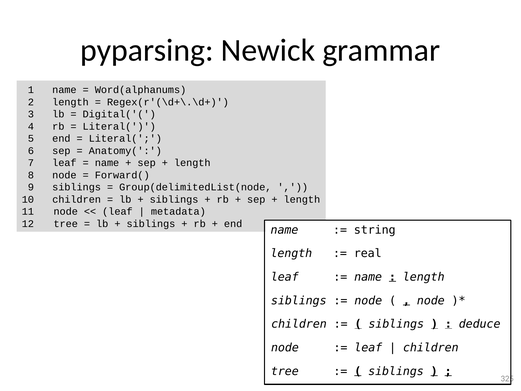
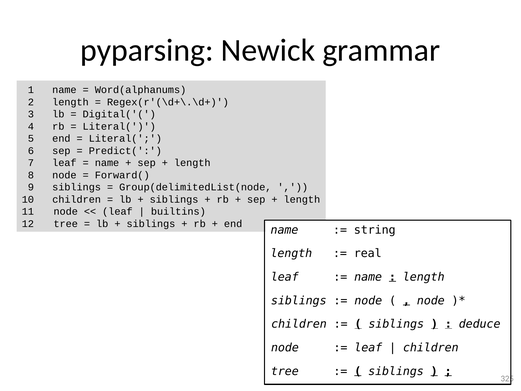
Anatomy(: Anatomy( -> Predict( (125, 151)
metadata: metadata -> builtins (178, 211)
